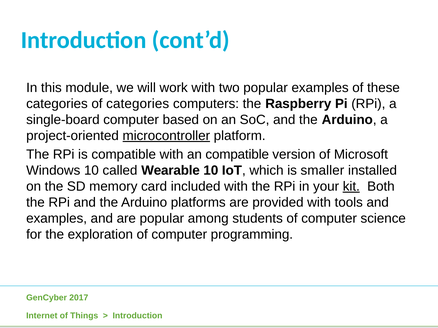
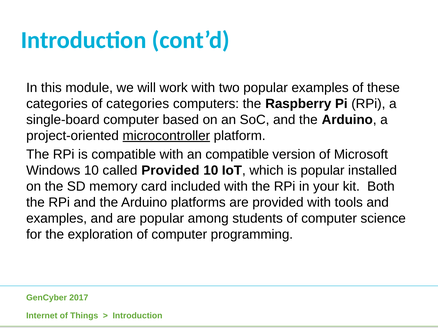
called Wearable: Wearable -> Provided (170, 171)
is smaller: smaller -> popular (323, 171)
kit underline: present -> none (351, 187)
